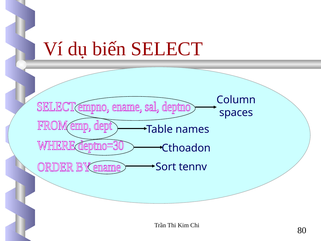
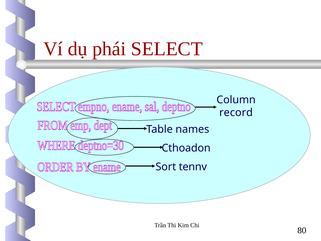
biến: biến -> phái (109, 49)
spaces: spaces -> record (236, 113)
